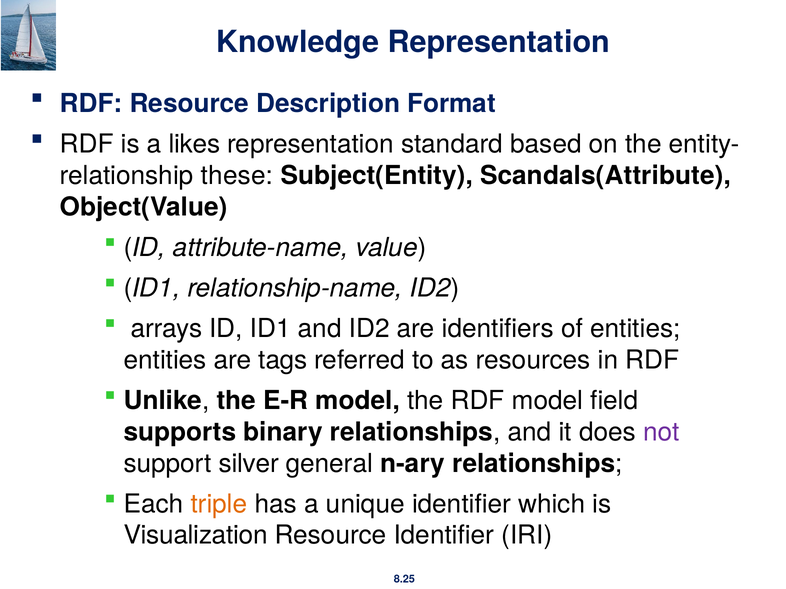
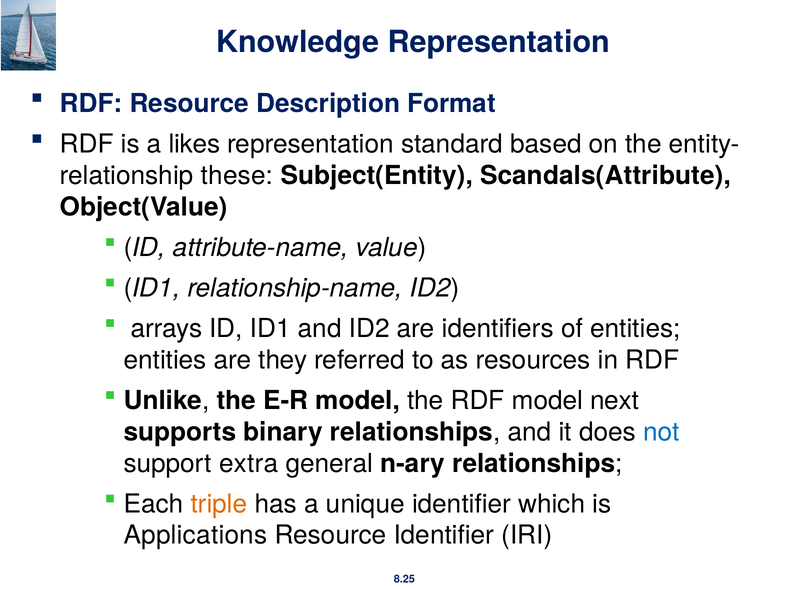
tags: tags -> they (283, 360)
field: field -> next (614, 401)
not colour: purple -> blue (661, 432)
silver: silver -> extra (249, 464)
Visualization: Visualization -> Applications (195, 536)
